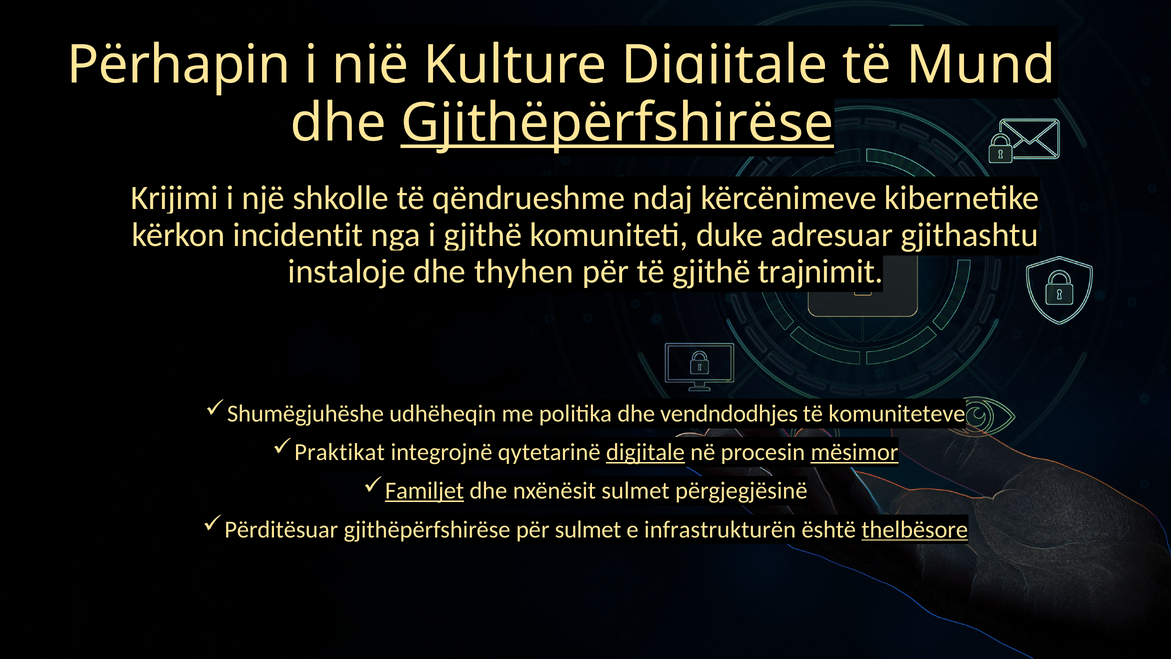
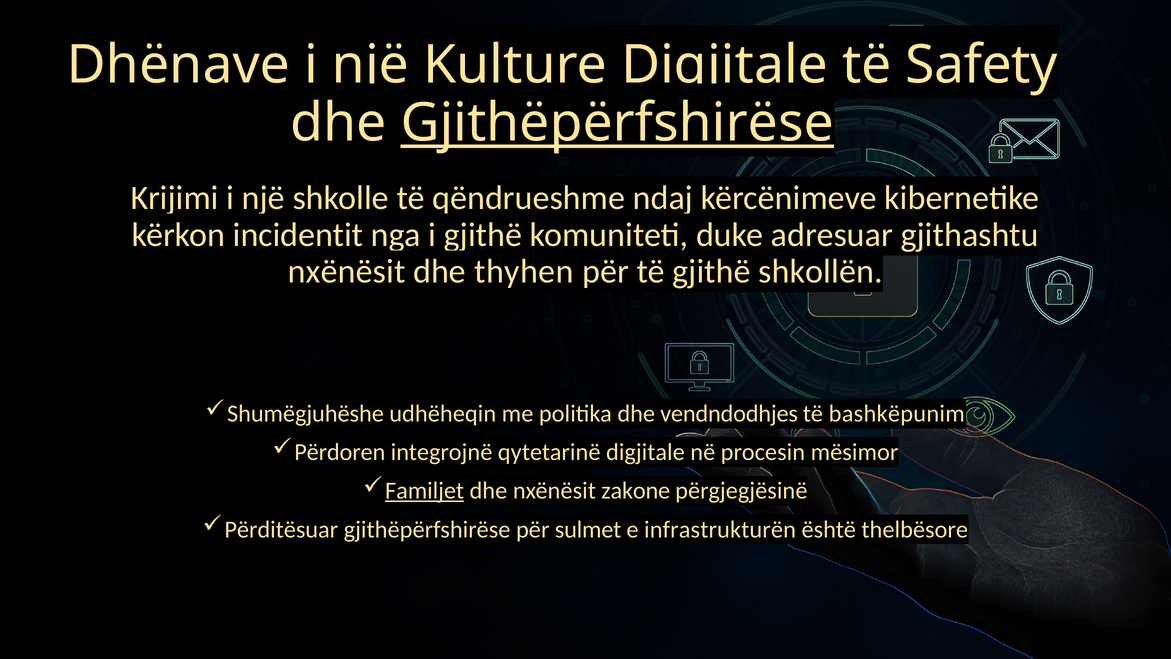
Përhapin: Përhapin -> Dhënave (178, 65)
Mund: Mund -> Safety (982, 65)
instaloje: instaloje -> nxënësit (347, 272)
trajnimit: trajnimit -> shkollën (821, 272)
komuniteteve: komuniteteve -> bashkëpunim (897, 413)
Praktikat: Praktikat -> Përdoren (340, 452)
digjitale underline: present -> none (645, 452)
mësimor underline: present -> none (855, 452)
nxënësit sulmet: sulmet -> zakone (636, 491)
thelbësore underline: present -> none (915, 529)
